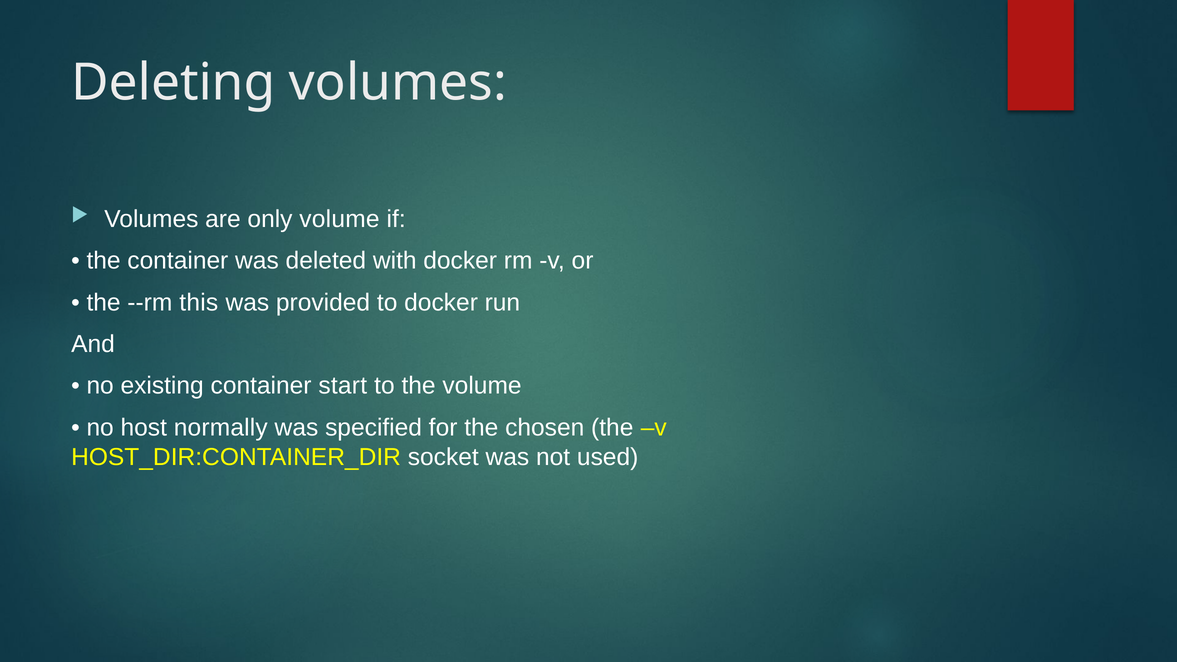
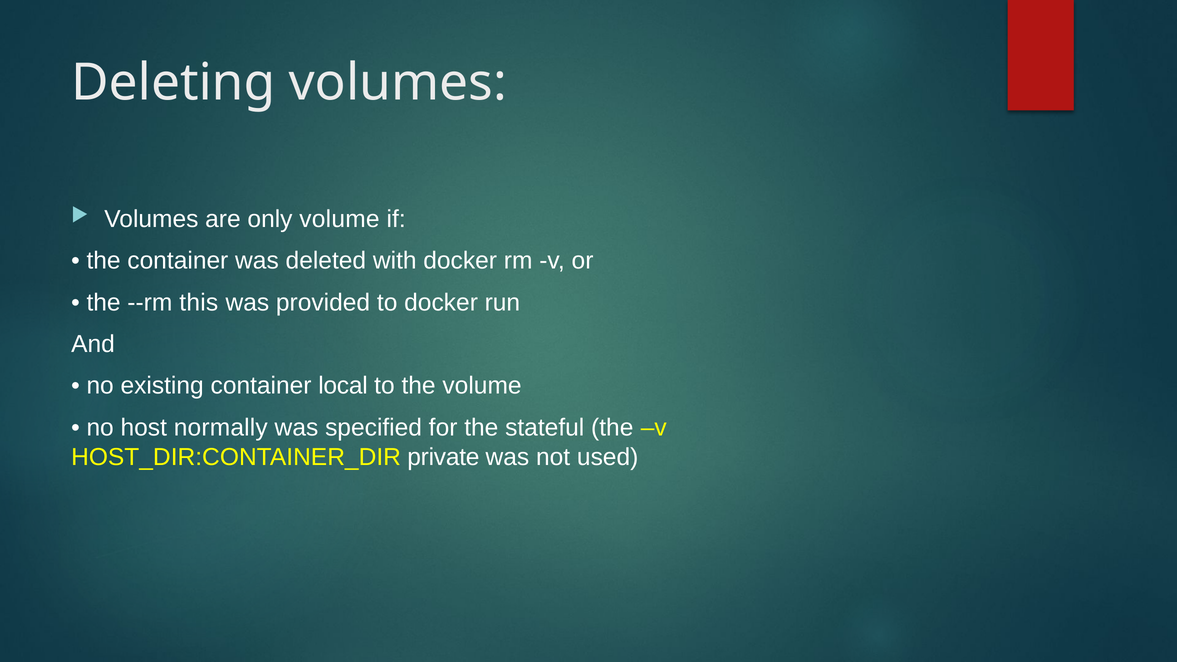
start: start -> local (343, 386)
chosen: chosen -> stateful (545, 428)
socket: socket -> private (443, 457)
